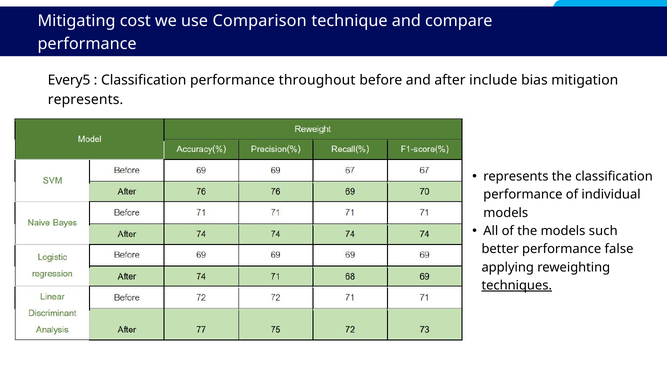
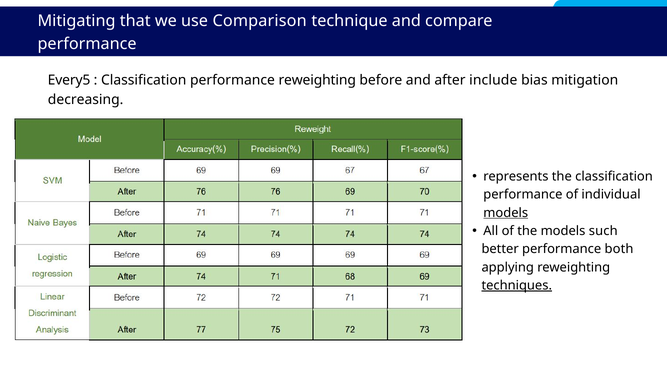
cost: cost -> that (135, 21)
performance throughout: throughout -> reweighting (317, 80)
represents: represents -> decreasing (86, 100)
models underline: none -> present (506, 213)
false: false -> both (619, 249)
